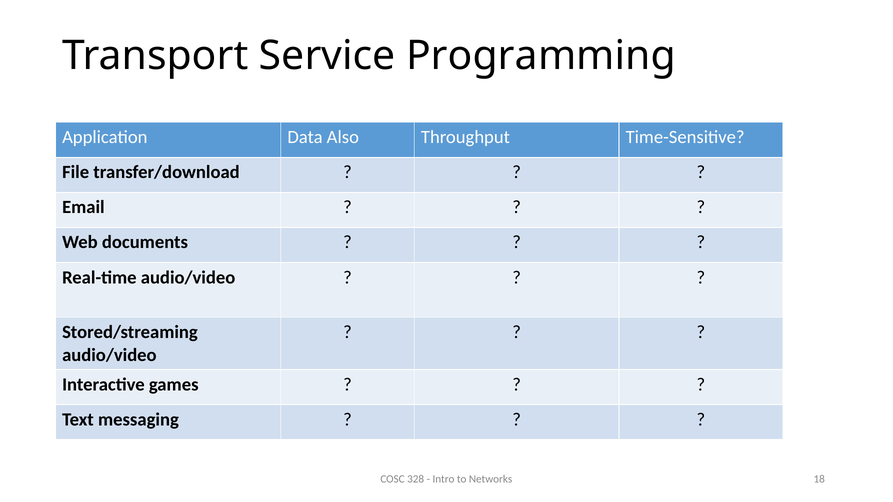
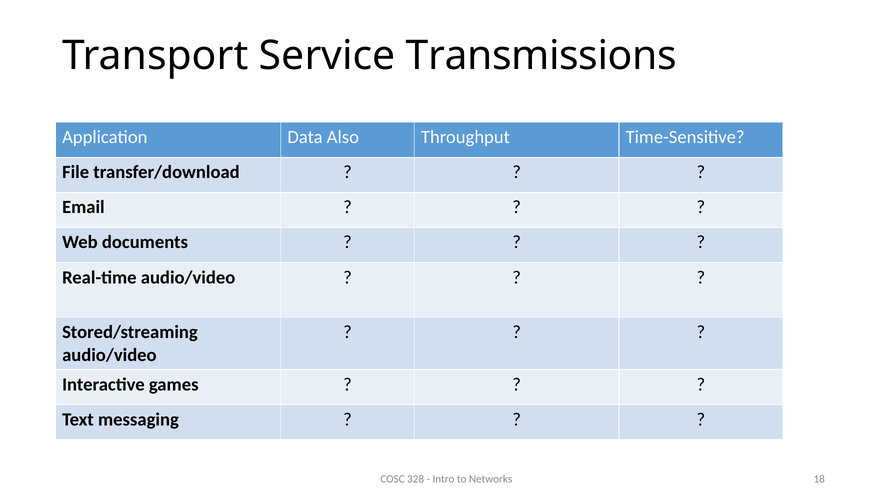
Programming: Programming -> Transmissions (541, 56)
